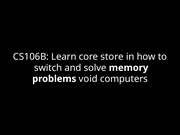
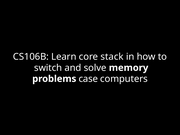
store: store -> stack (112, 57)
void: void -> case (88, 79)
